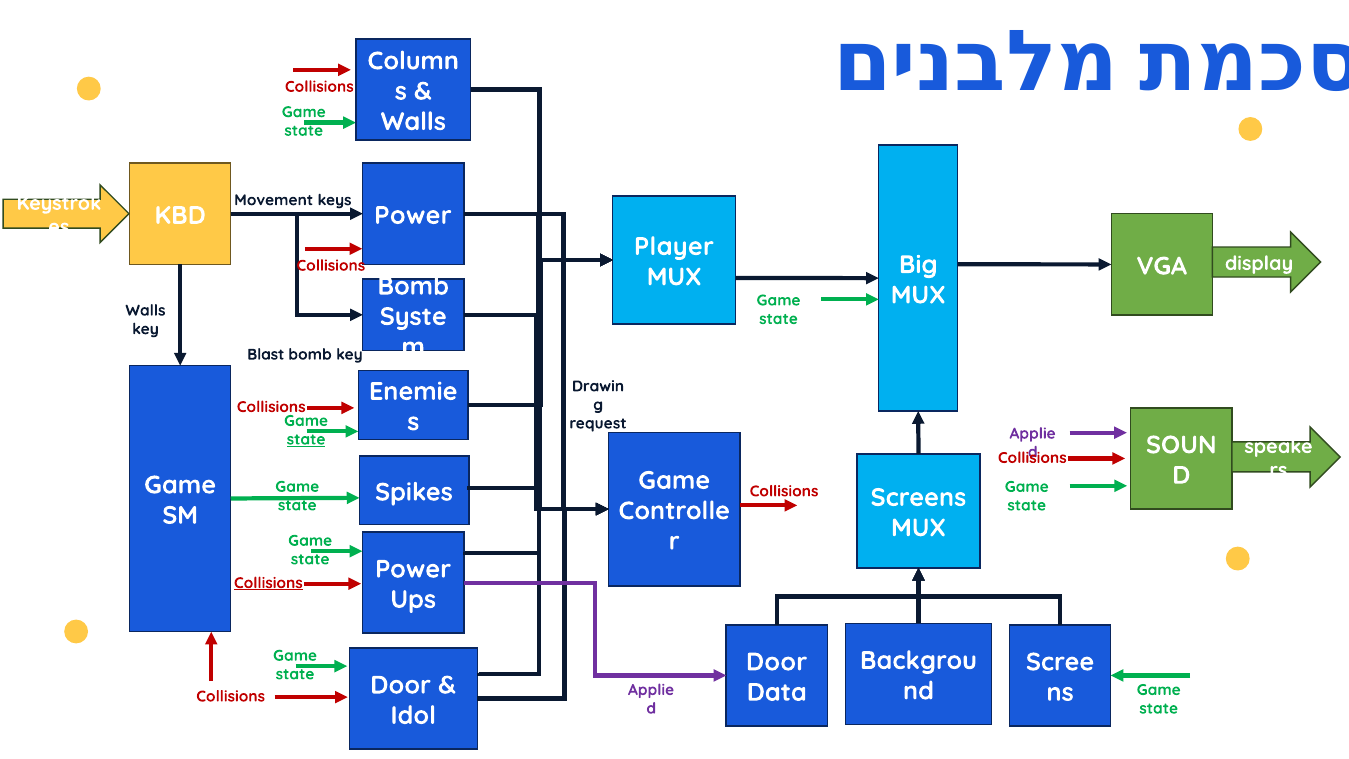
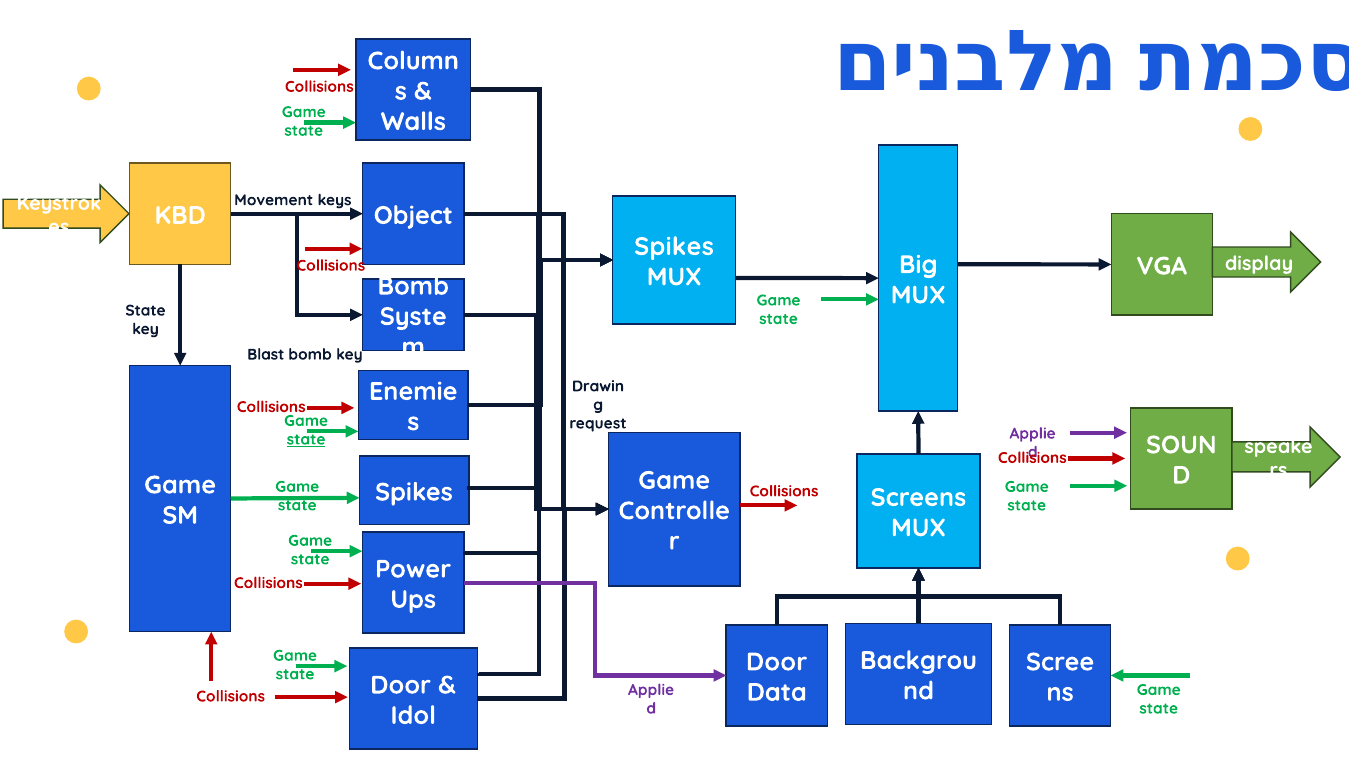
Power: Power -> Object (413, 215)
Player: Player -> Spikes (674, 247)
Walls: Walls -> State (145, 310)
Collisions underline: present -> none (268, 583)
